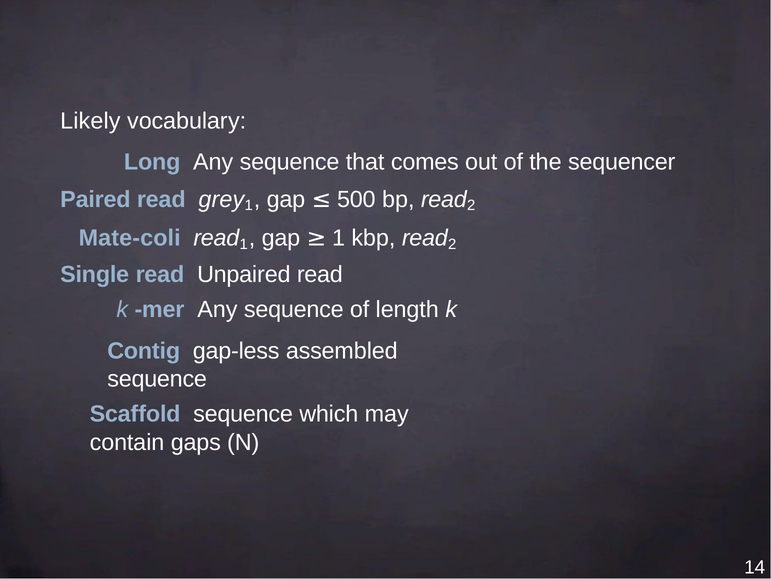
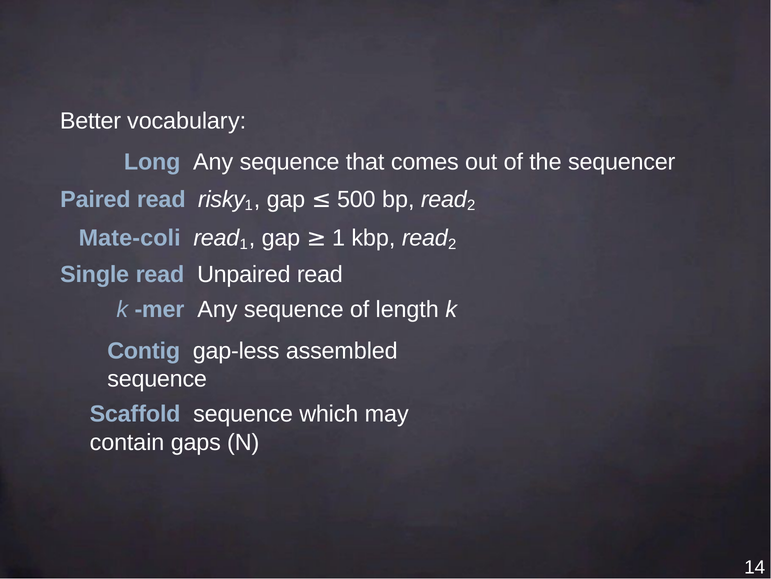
Likely: Likely -> Better (91, 121)
grey: grey -> risky (222, 199)
